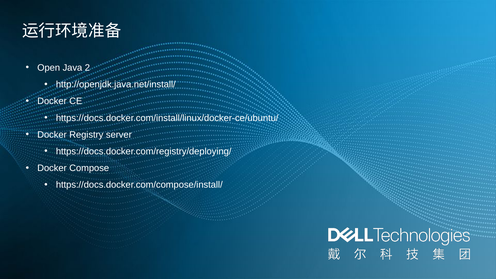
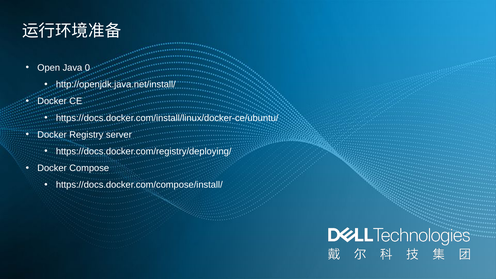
2: 2 -> 0 (87, 68)
